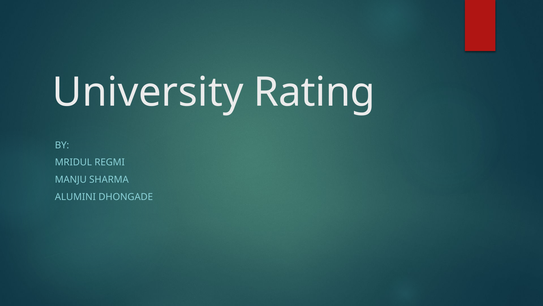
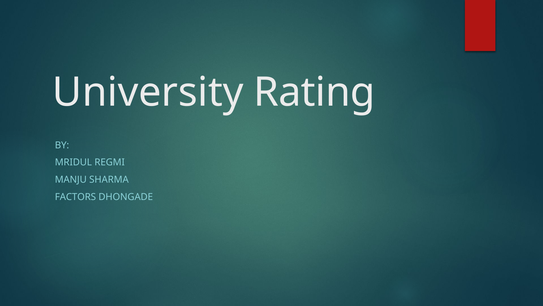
ALUMINI: ALUMINI -> FACTORS (75, 197)
